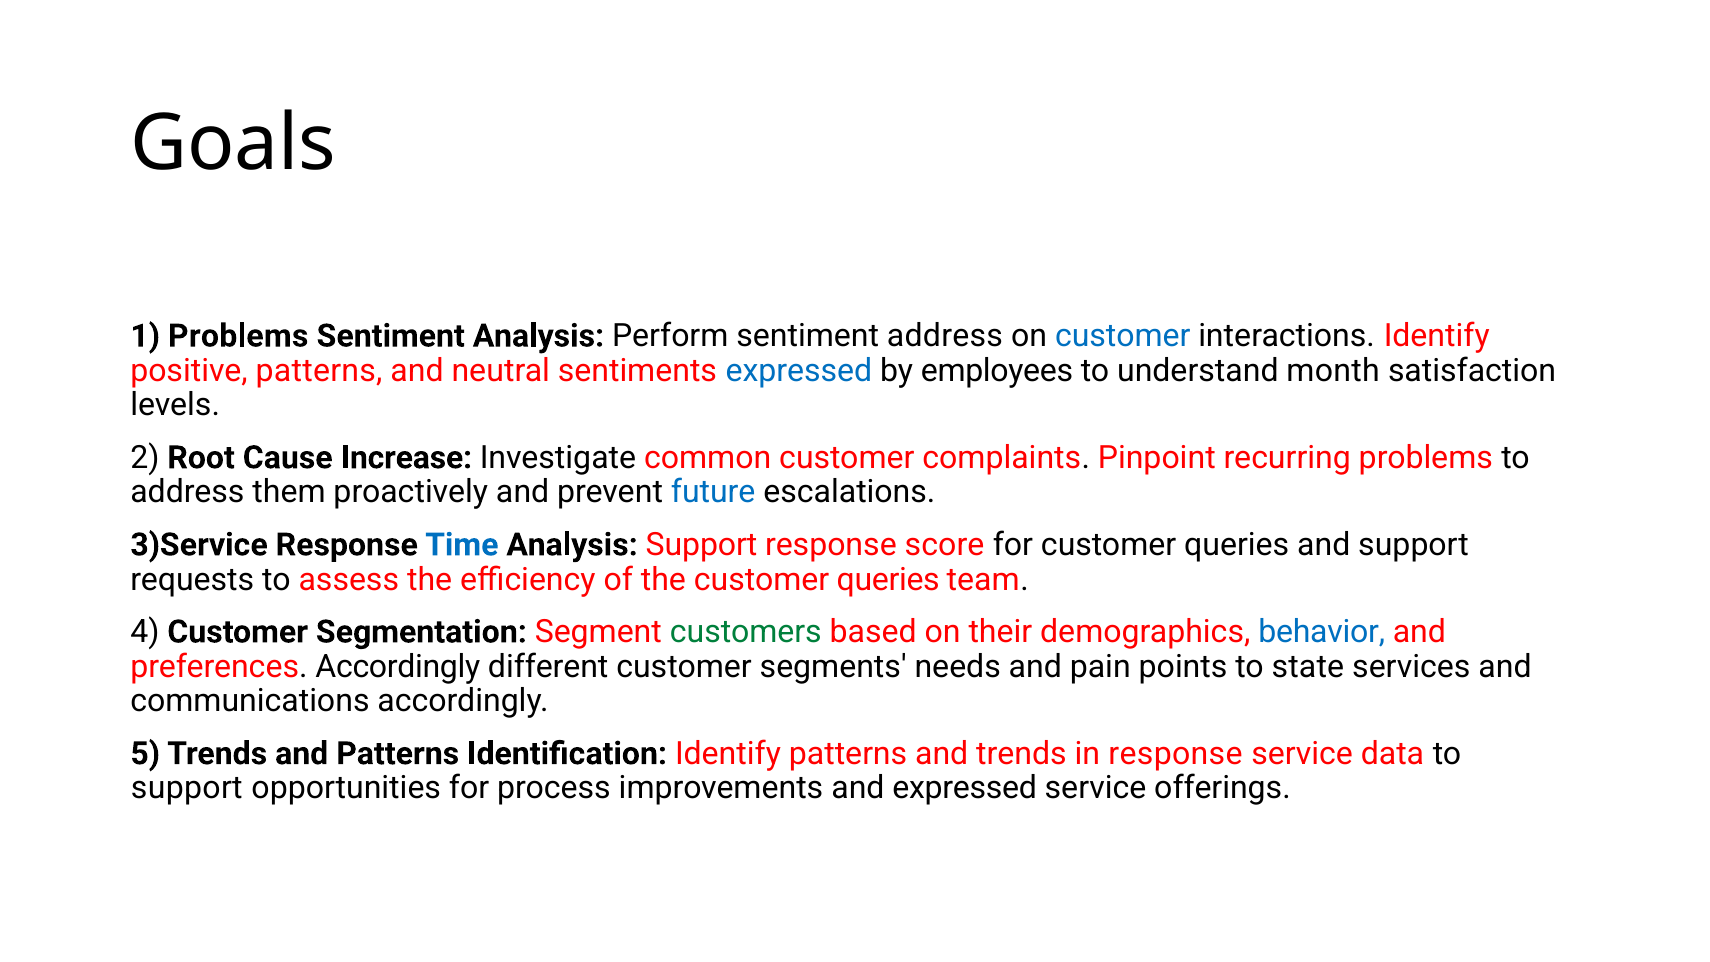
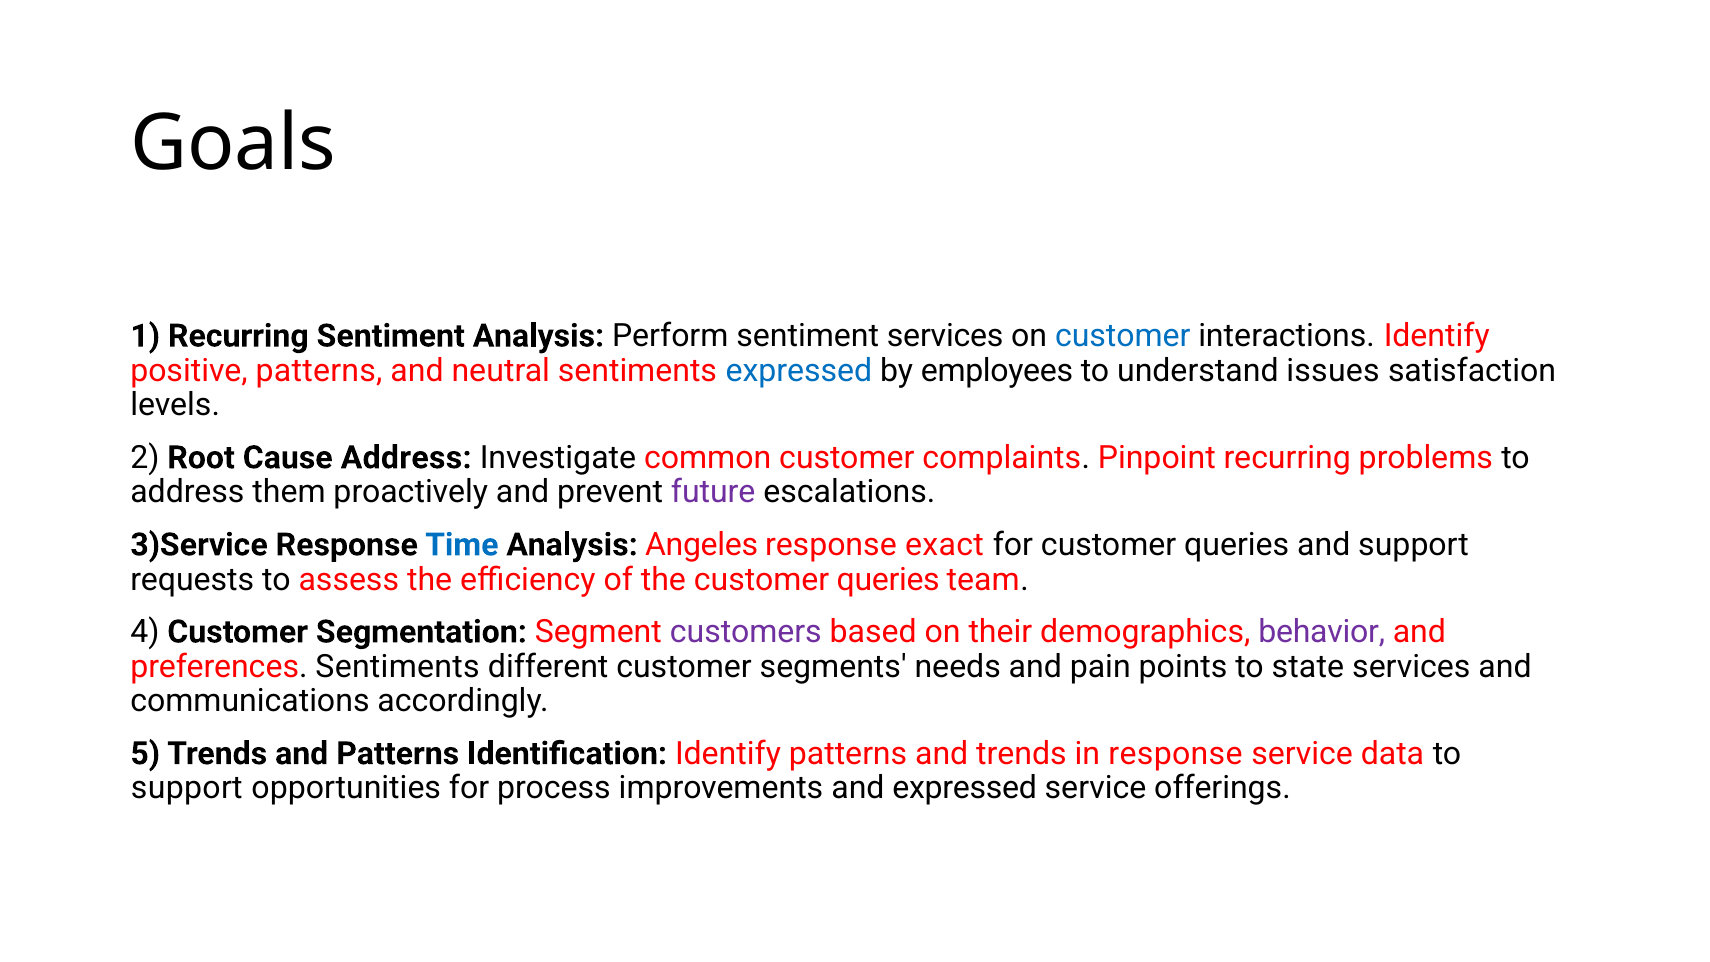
1 Problems: Problems -> Recurring (238, 336)
sentiment address: address -> services (945, 336)
month: month -> issues (1333, 371)
Cause Increase: Increase -> Address (406, 458)
future colour: blue -> purple (713, 492)
Analysis Support: Support -> Angeles (702, 545)
score: score -> exact (944, 545)
customers colour: green -> purple (746, 632)
behavior colour: blue -> purple (1322, 632)
preferences Accordingly: Accordingly -> Sentiments (398, 666)
